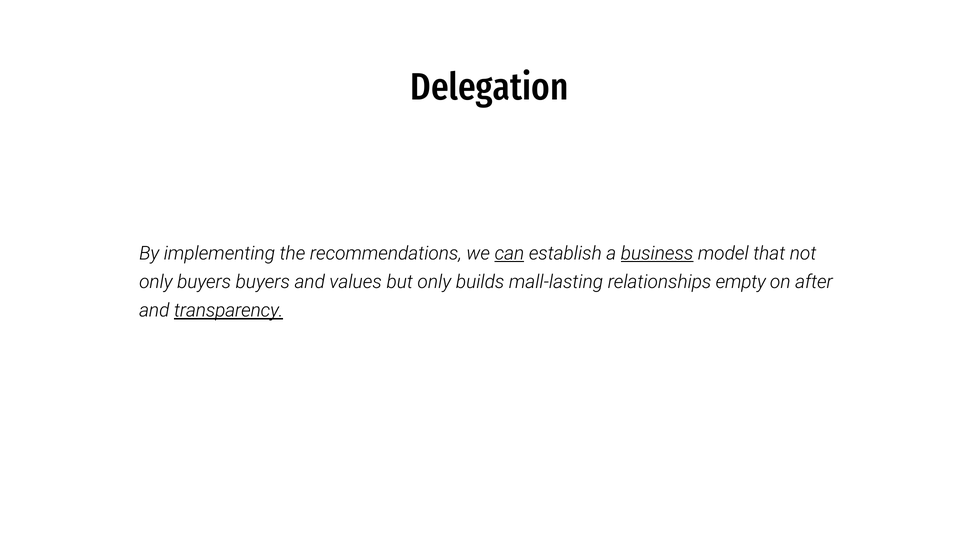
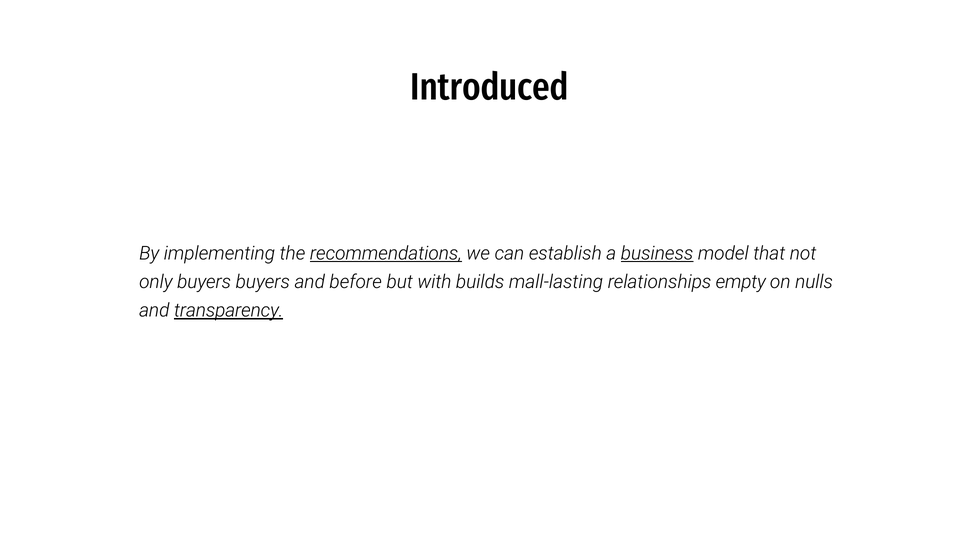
Delegation: Delegation -> Introduced (490, 87)
recommendations underline: none -> present (386, 253)
can underline: present -> none (509, 253)
values: values -> before (356, 282)
but only: only -> with (434, 282)
after: after -> nulls (814, 282)
